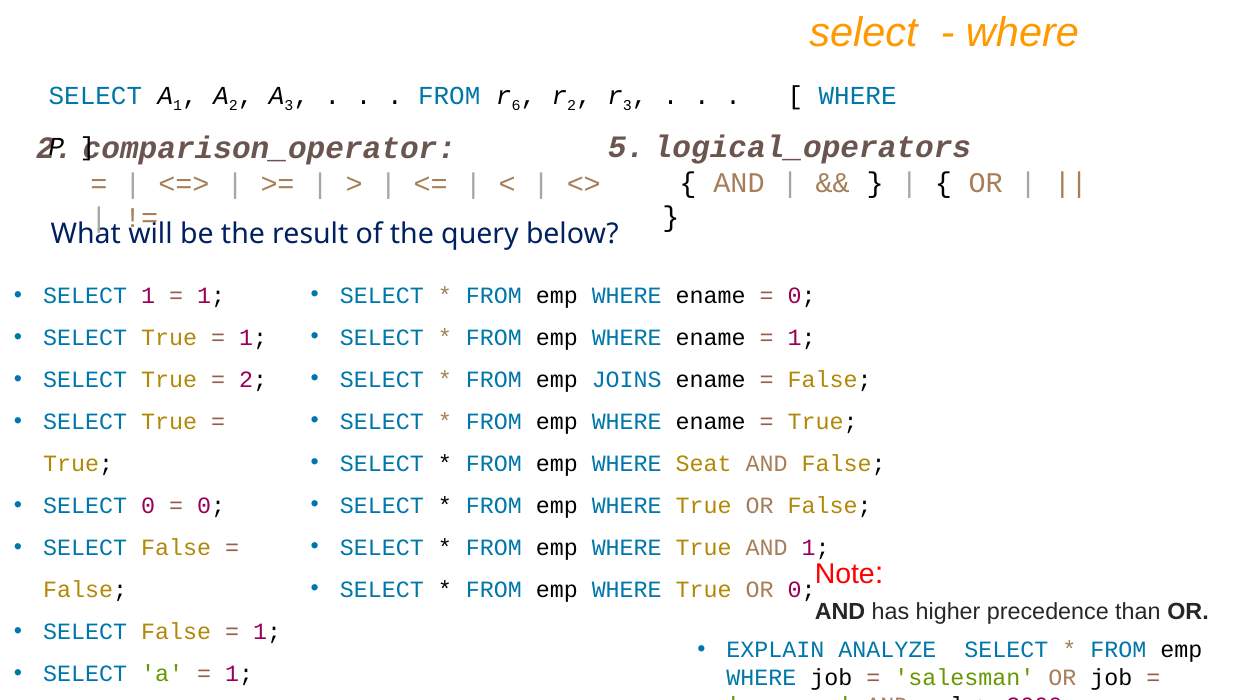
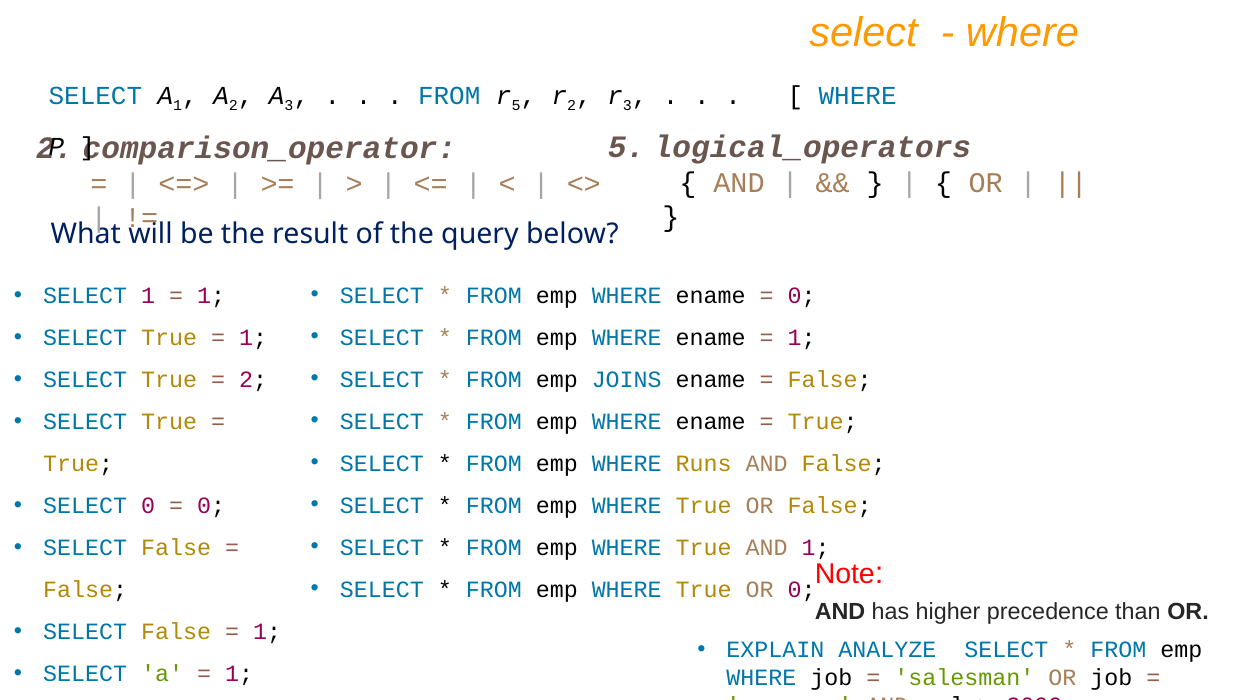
6: 6 -> 5 (516, 106)
Seat: Seat -> Runs (704, 463)
